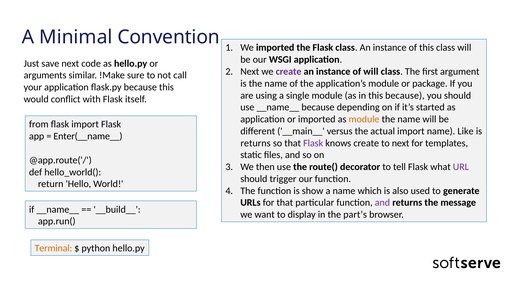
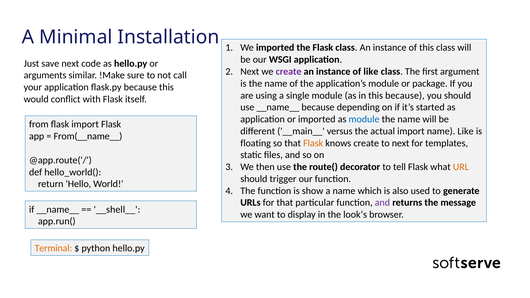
Convention: Convention -> Installation (168, 37)
of will: will -> like (371, 72)
module colour: orange -> blue (364, 119)
Enter(__name__: Enter(__name__ -> From(__name__ (88, 136)
returns: returns -> floating (256, 143)
Flask colour: purple -> orange (313, 143)
URL colour: purple -> orange (461, 167)
__build__: __build__ -> __shell__ (117, 210)
part’s: part’s -> look’s (355, 215)
